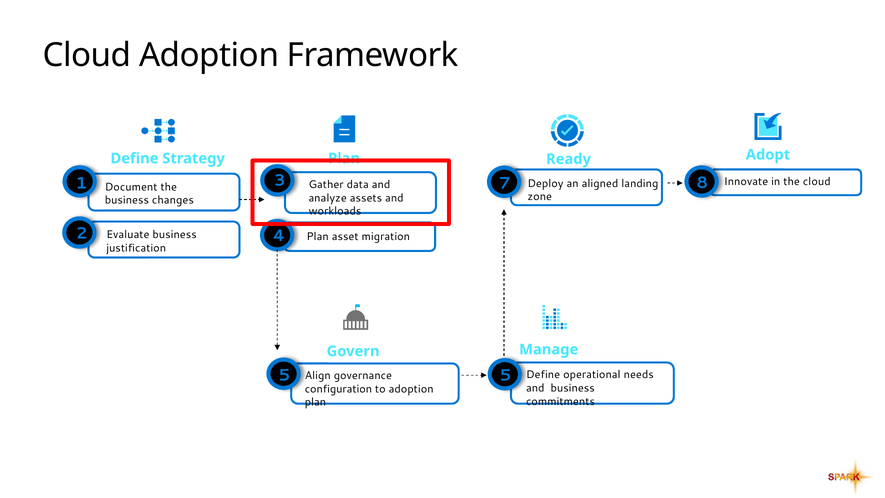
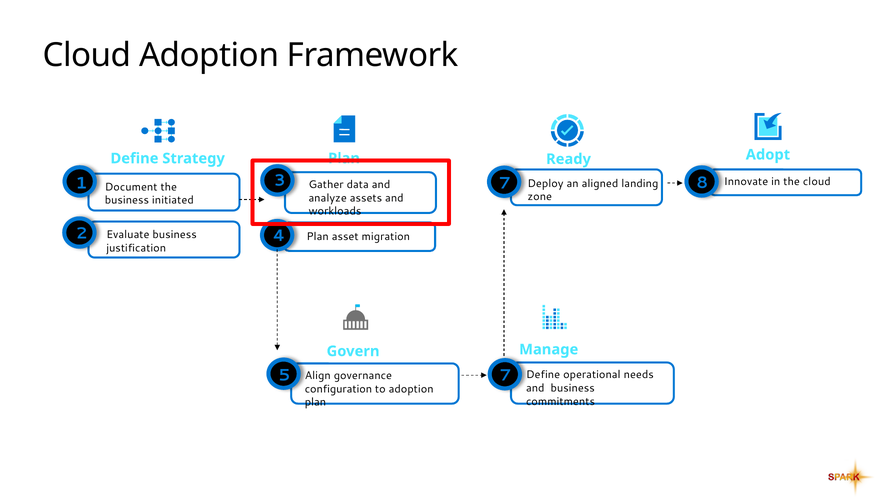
changes: changes -> initiated (173, 200)
5 5: 5 -> 7 (505, 375)
